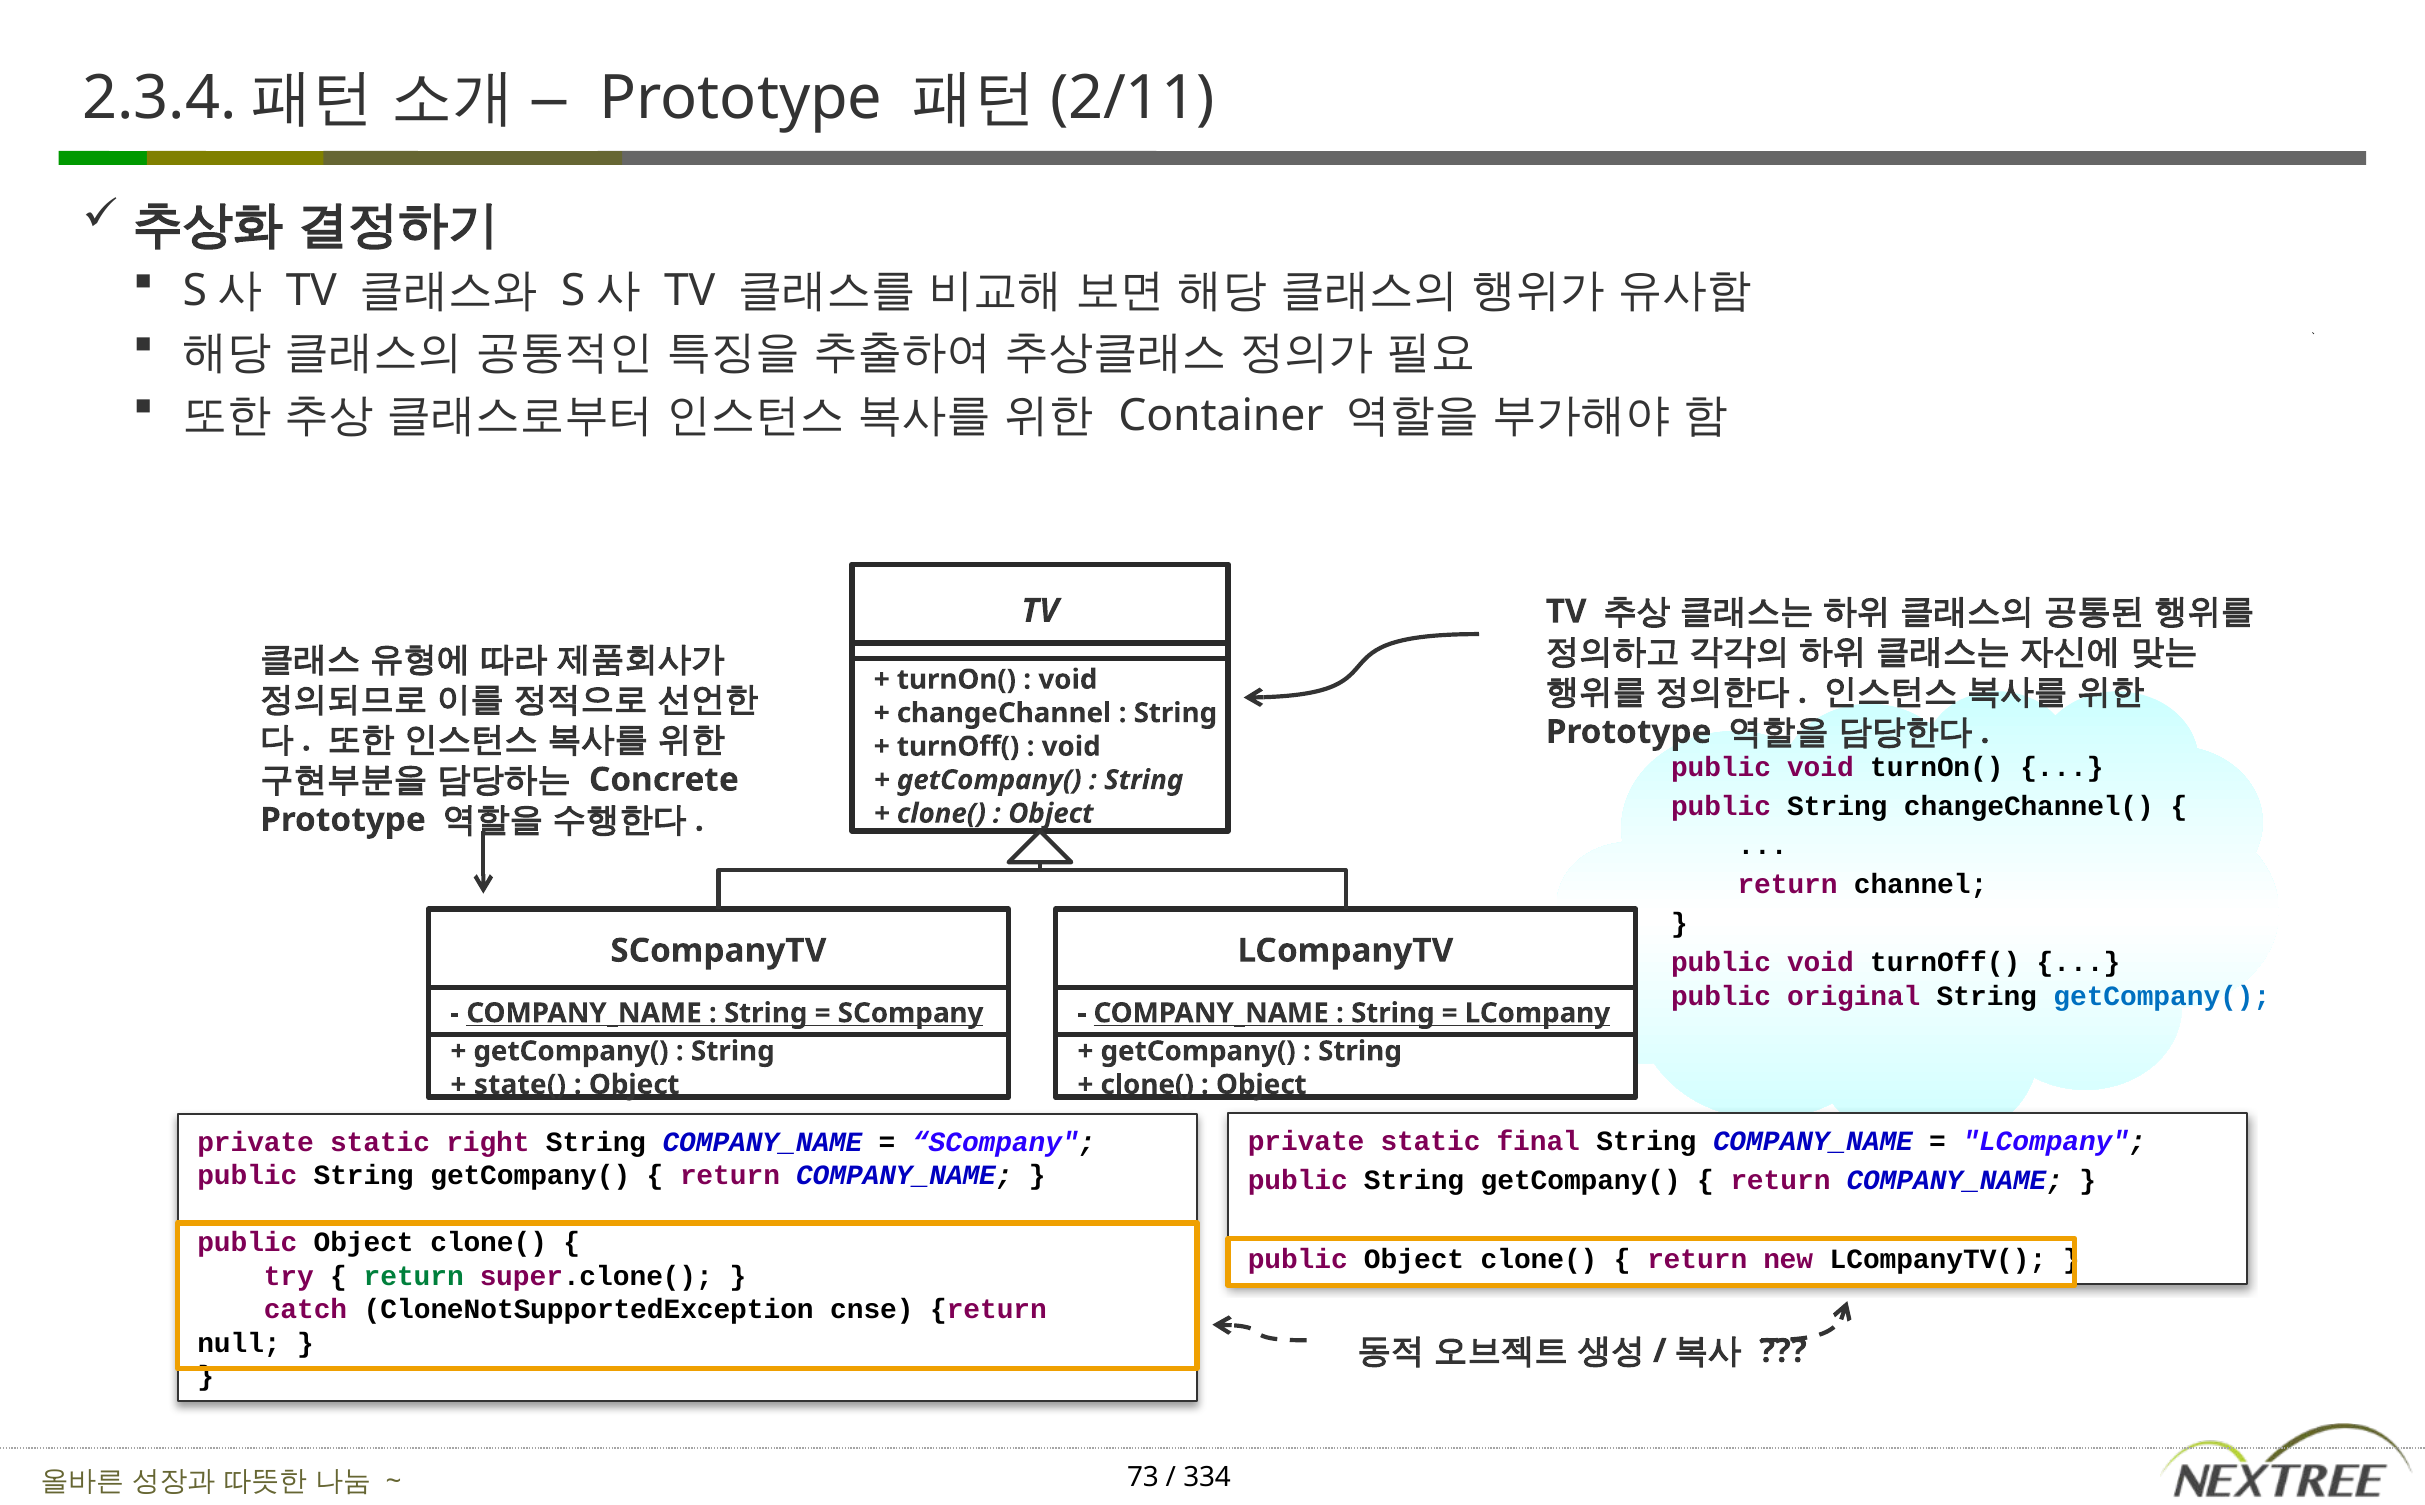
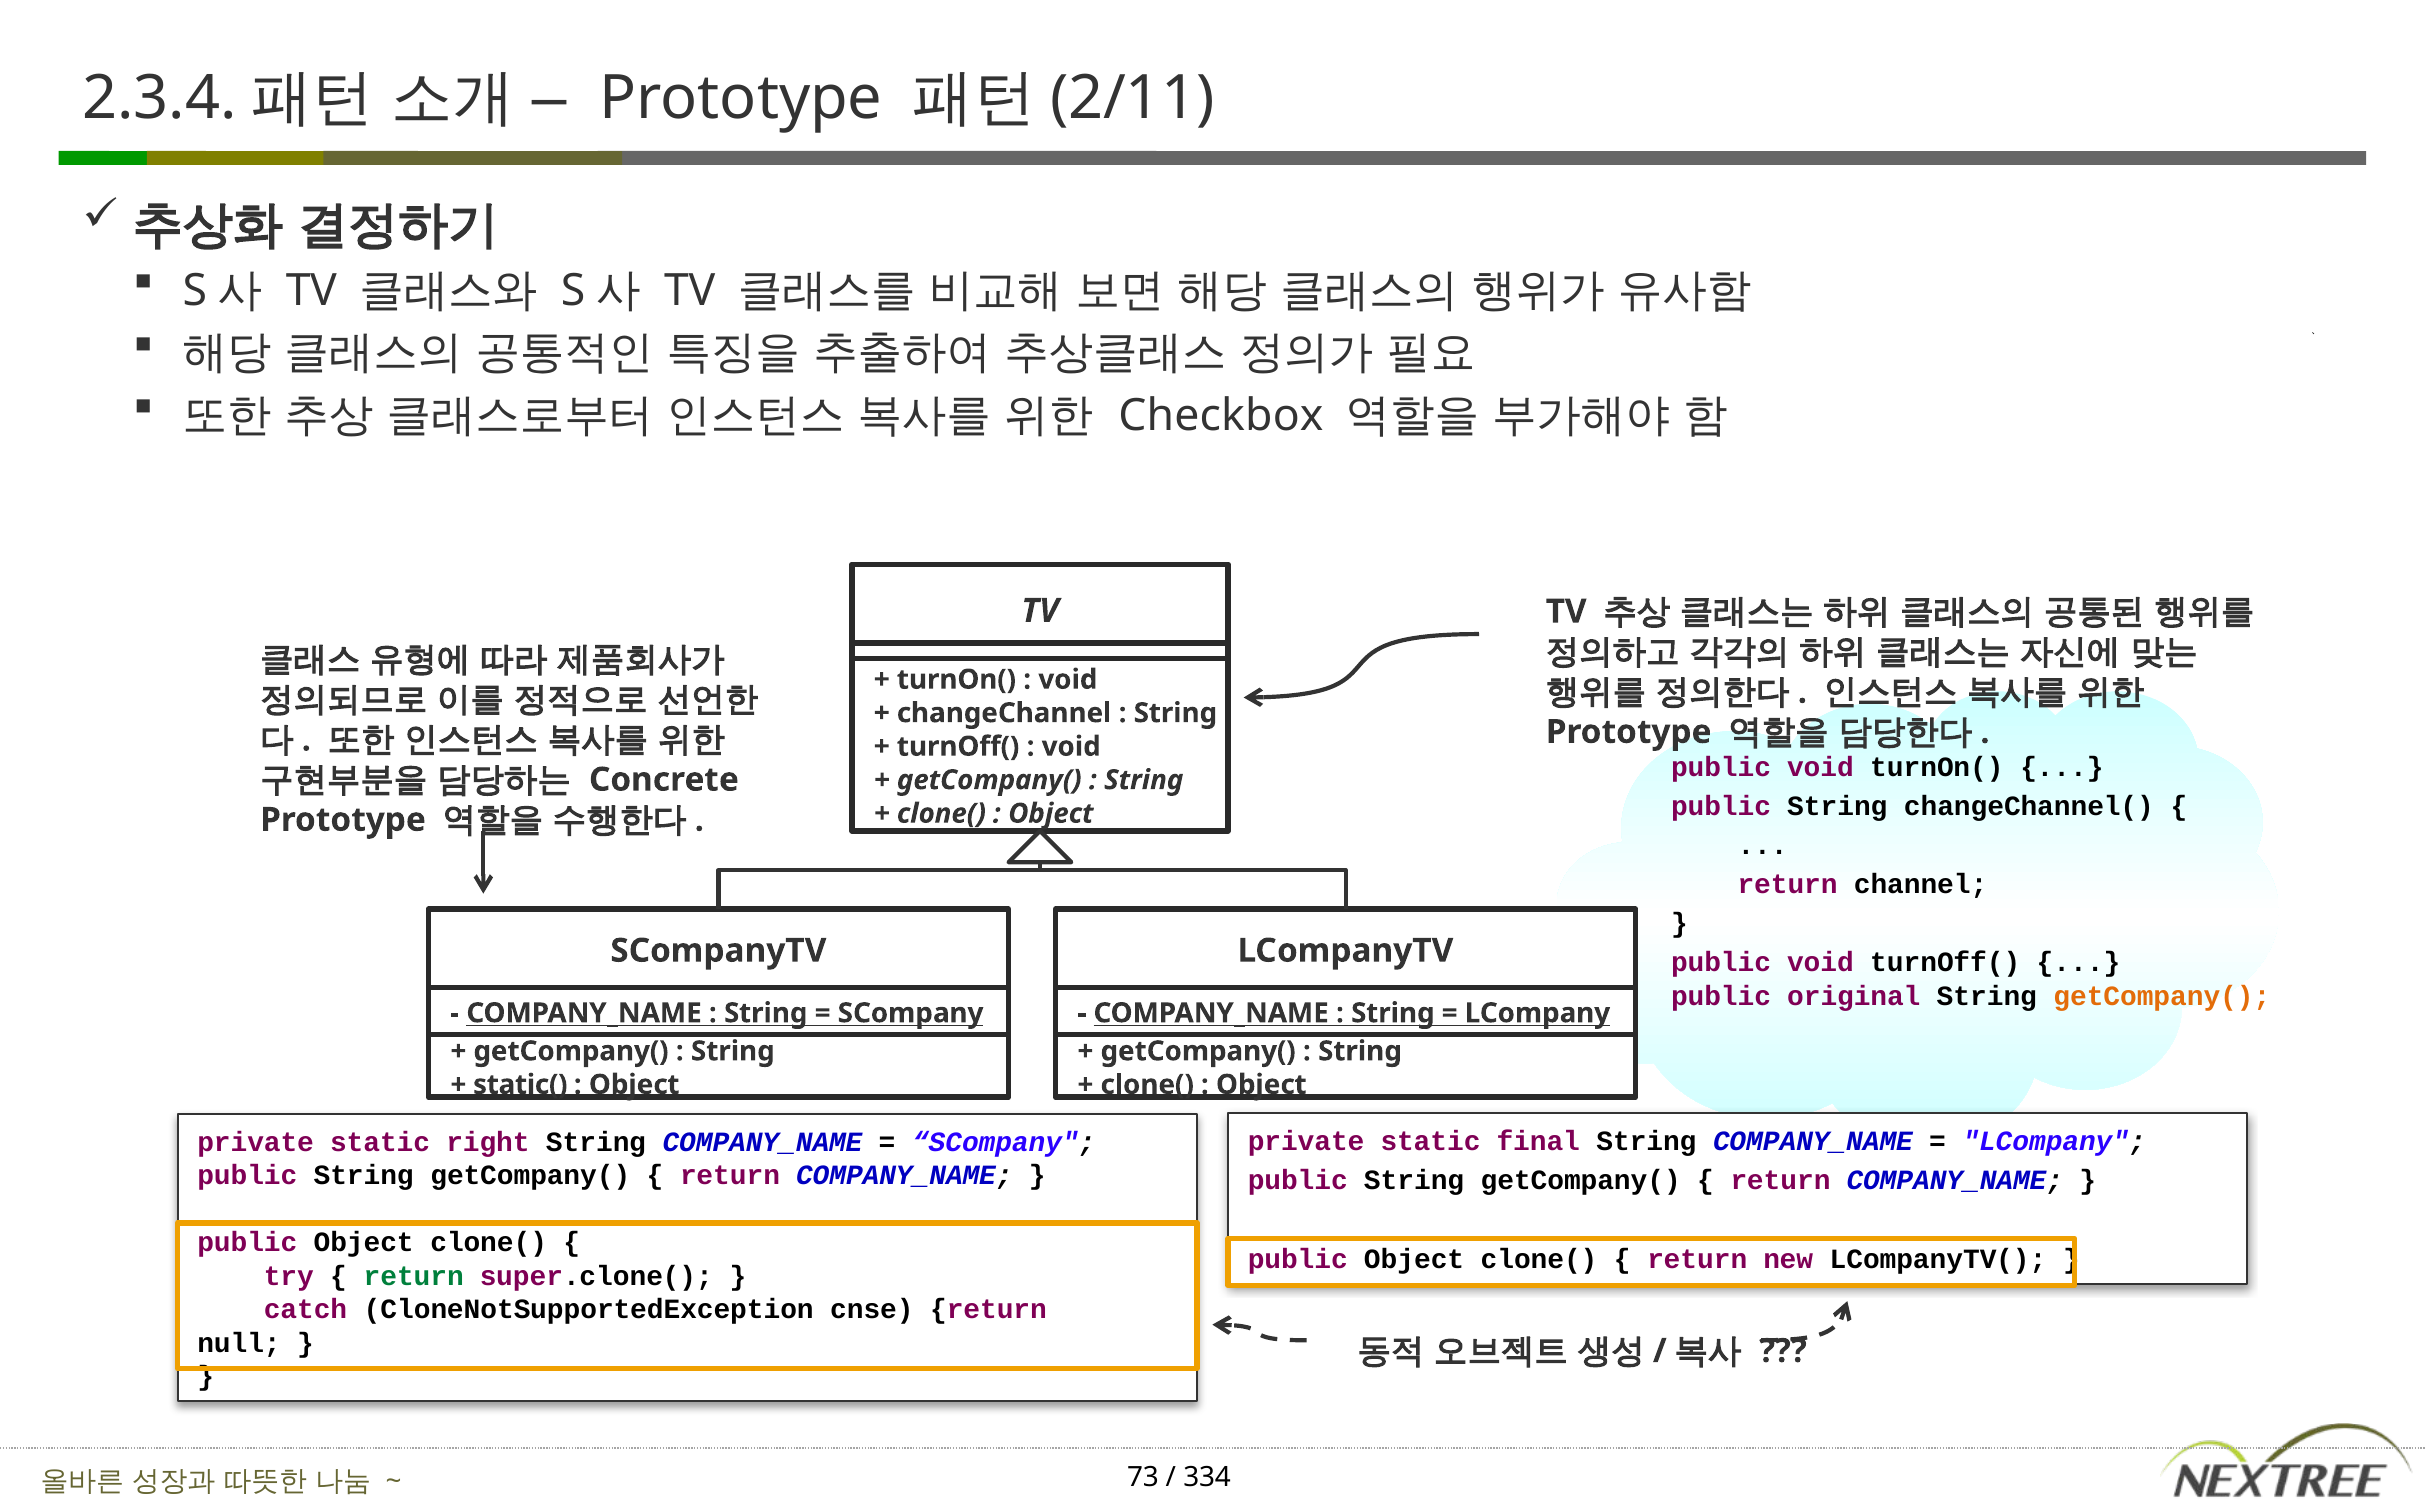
Container: Container -> Checkbox (1221, 415)
getCompany( colour: blue -> orange (2162, 996)
state(: state( -> static( (520, 1085)
